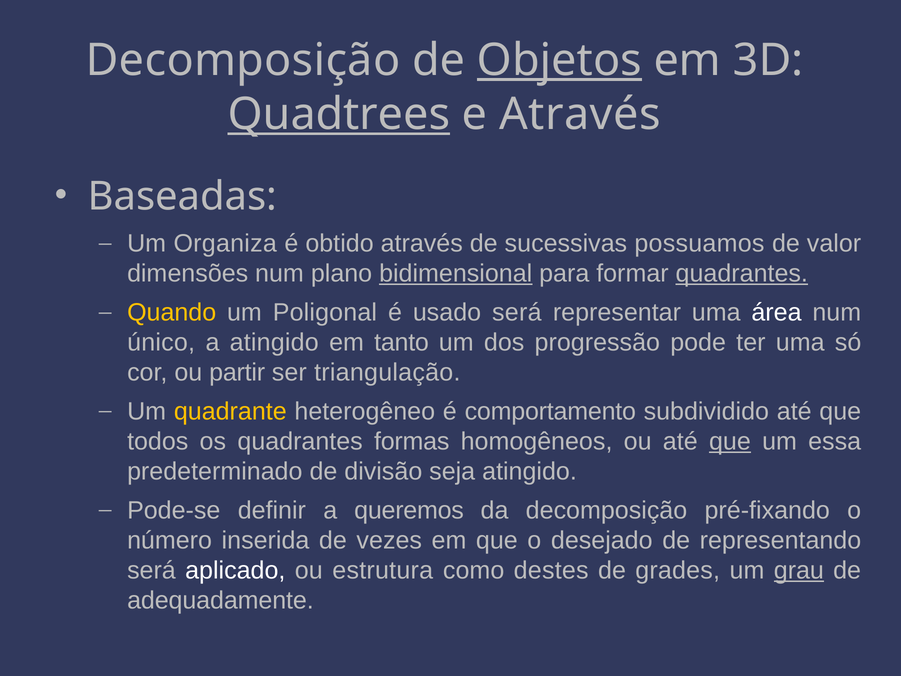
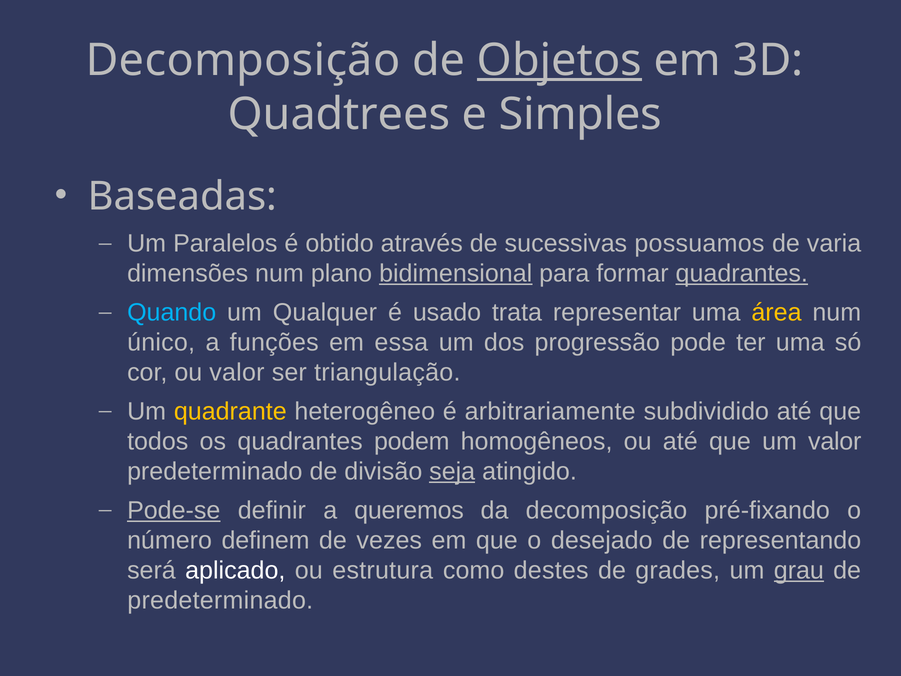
Quadtrees underline: present -> none (339, 114)
e Através: Através -> Simples (580, 114)
Organiza: Organiza -> Paralelos (225, 243)
valor: valor -> varia (834, 243)
Quando colour: yellow -> light blue (172, 312)
Poligonal: Poligonal -> Qualquer (325, 312)
usado será: será -> trata (517, 312)
área colour: white -> yellow (776, 312)
a atingido: atingido -> funções (274, 342)
tanto: tanto -> essa (401, 342)
ou partir: partir -> valor (237, 372)
comportamento: comportamento -> arbitrariamente (550, 411)
formas: formas -> podem (412, 441)
que underline: present -> none (730, 441)
um essa: essa -> valor (835, 441)
seja underline: none -> present (452, 471)
Pode-se underline: none -> present (174, 510)
inserida: inserida -> definem (266, 540)
adequadamente: adequadamente -> predeterminado (220, 600)
